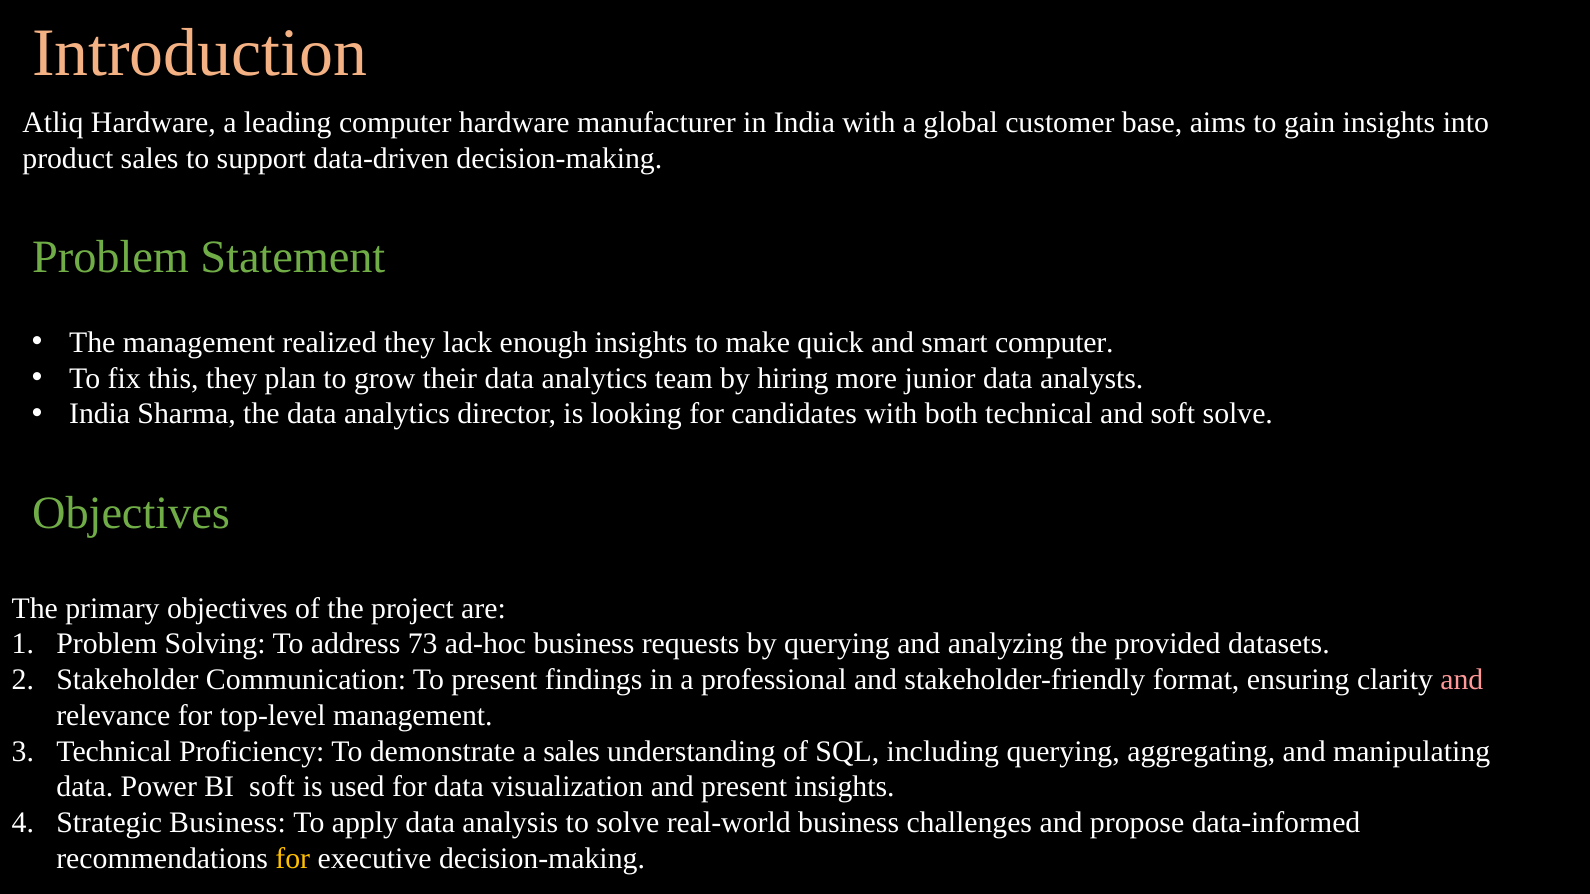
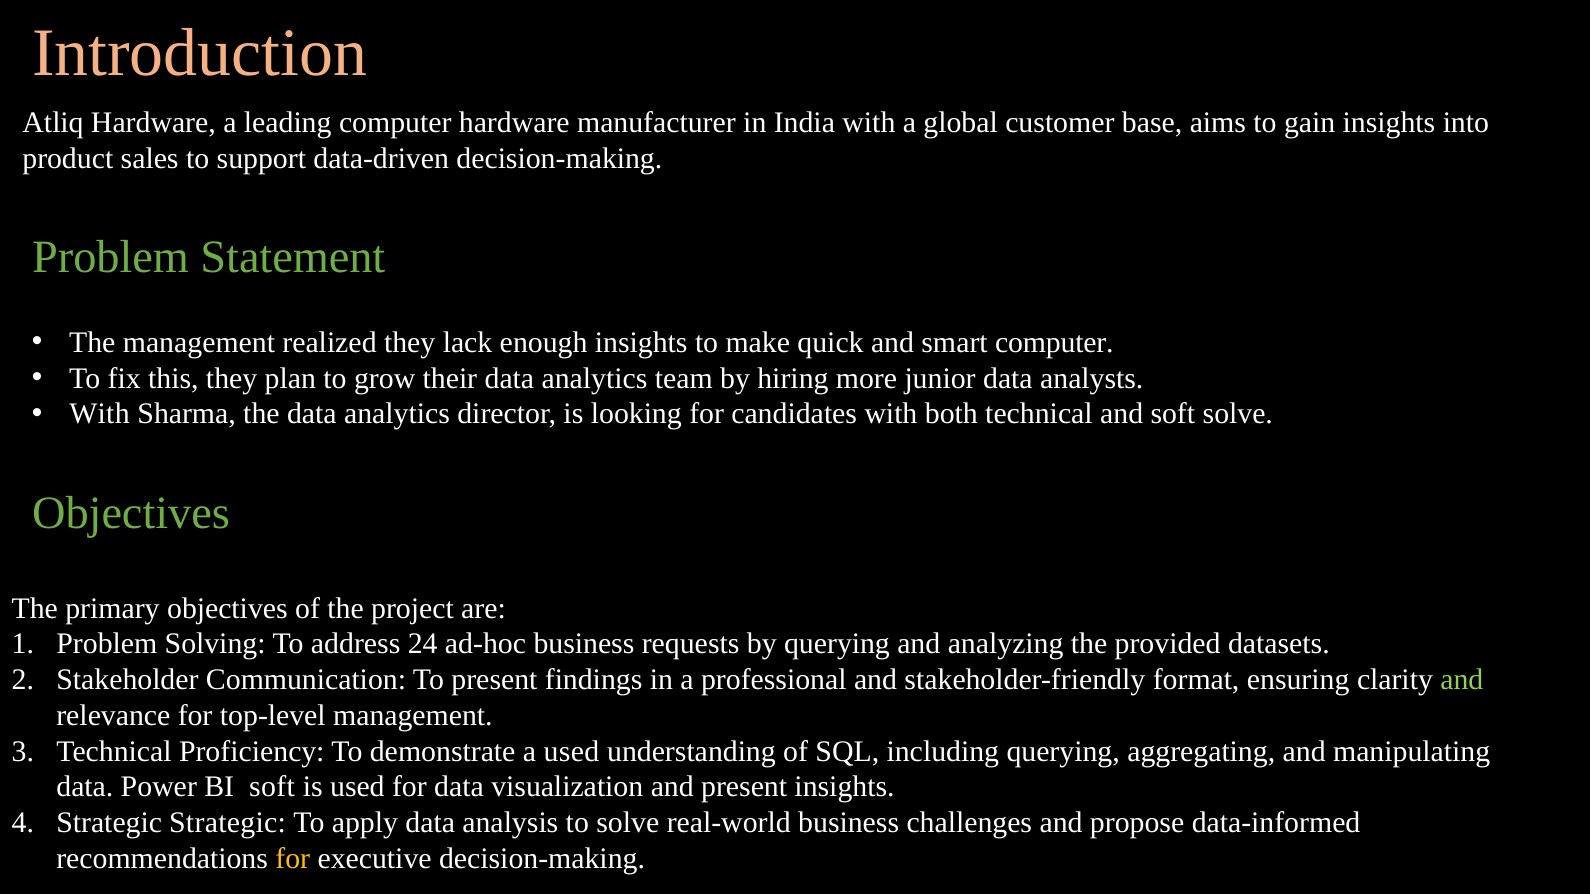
India: India -> With (99, 414)
73: 73 -> 24 (423, 644)
and colour: pink -> light green (1462, 680)
a sales: sales -> used (571, 752)
Strategic Business: Business -> Strategic (227, 823)
